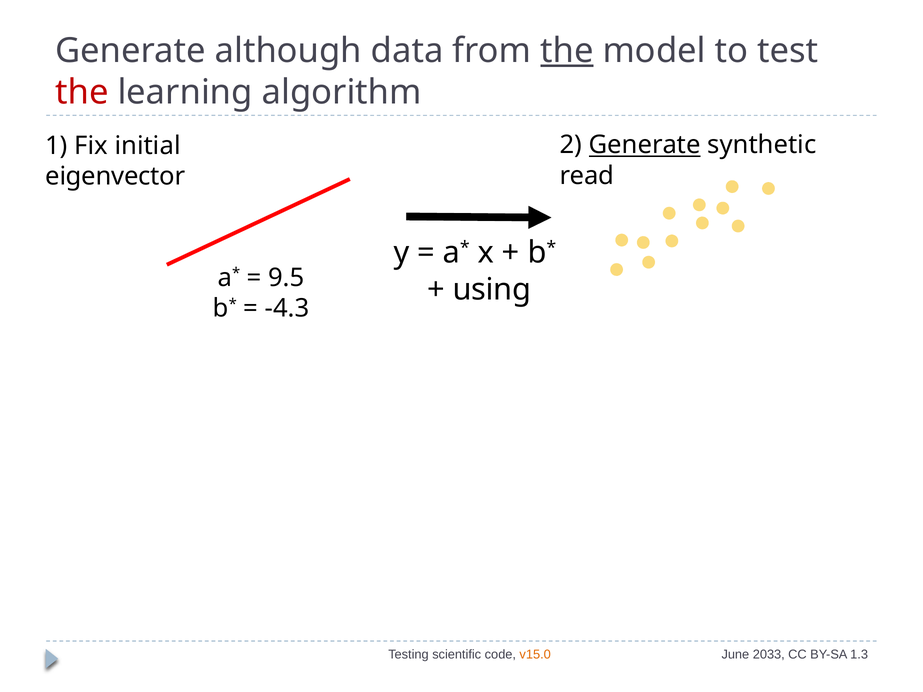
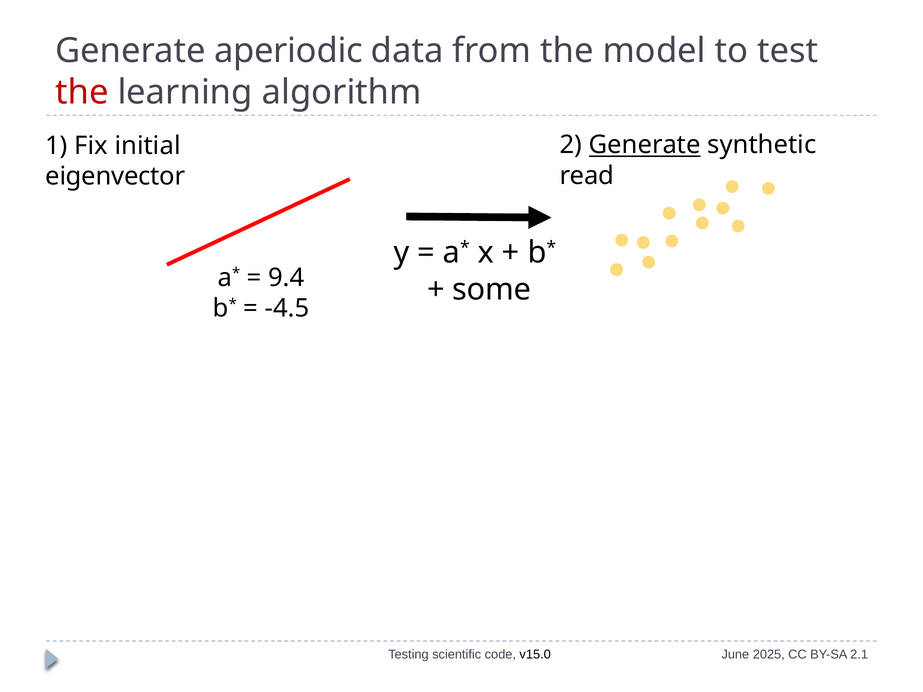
although: although -> aperiodic (288, 51)
the underline: present -> none (567, 51)
9.5: 9.5 -> 9.4 (286, 278)
using: using -> some (492, 290)
-4.3: -4.3 -> -4.5 (287, 308)
v15.0 colour: orange -> black (535, 655)
2033: 2033 -> 2025 (769, 655)
1.3: 1.3 -> 2.1 (859, 655)
